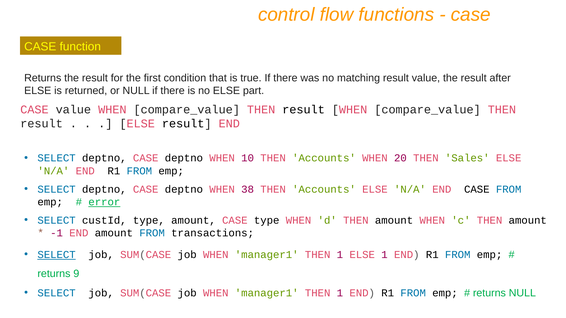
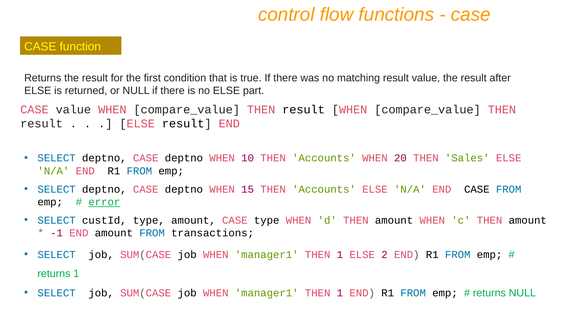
38: 38 -> 15 (248, 189)
SELECT underline: present -> none (57, 255)
ELSE 1: 1 -> 2 (384, 255)
returns 9: 9 -> 1 (76, 274)
